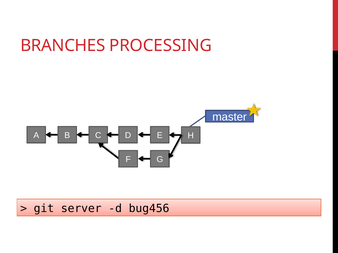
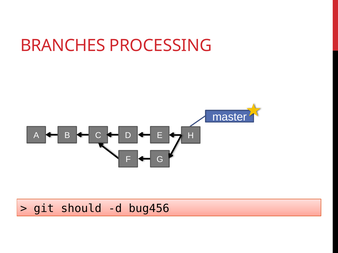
server: server -> should (81, 209)
